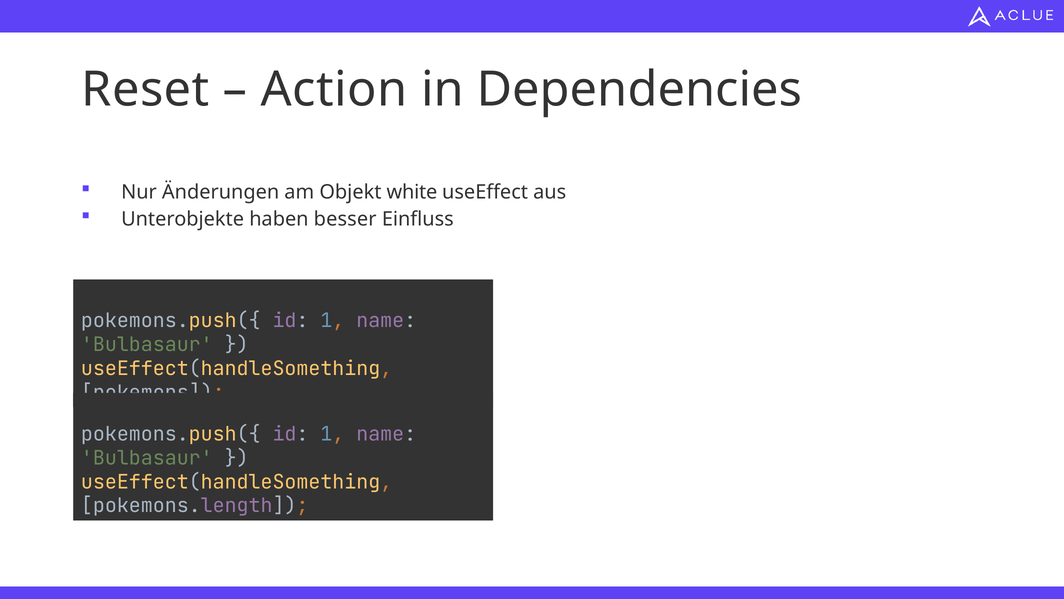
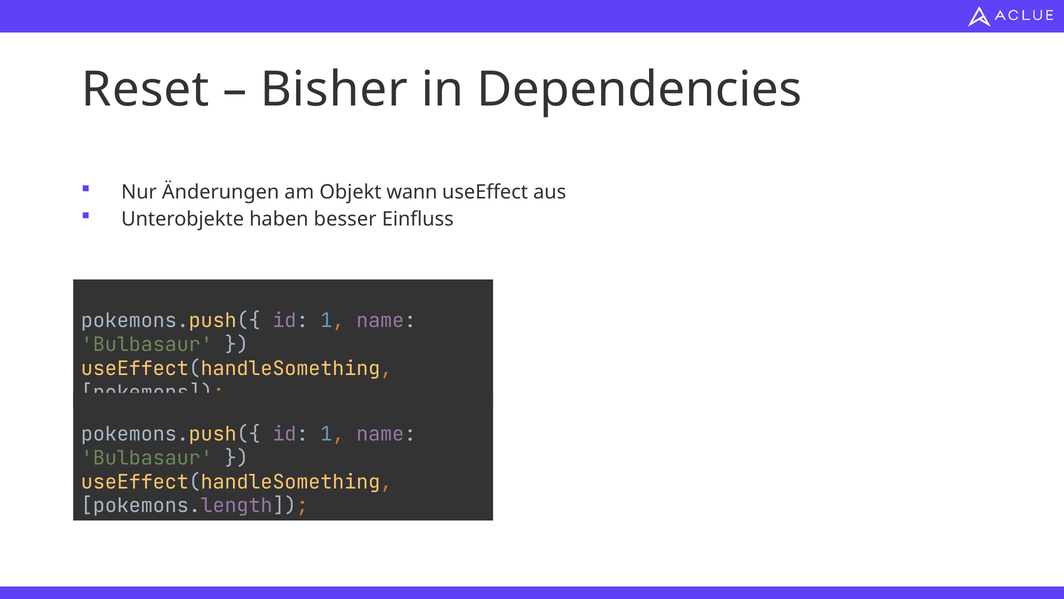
Action: Action -> Bisher (334, 89)
white: white -> wann (412, 192)
